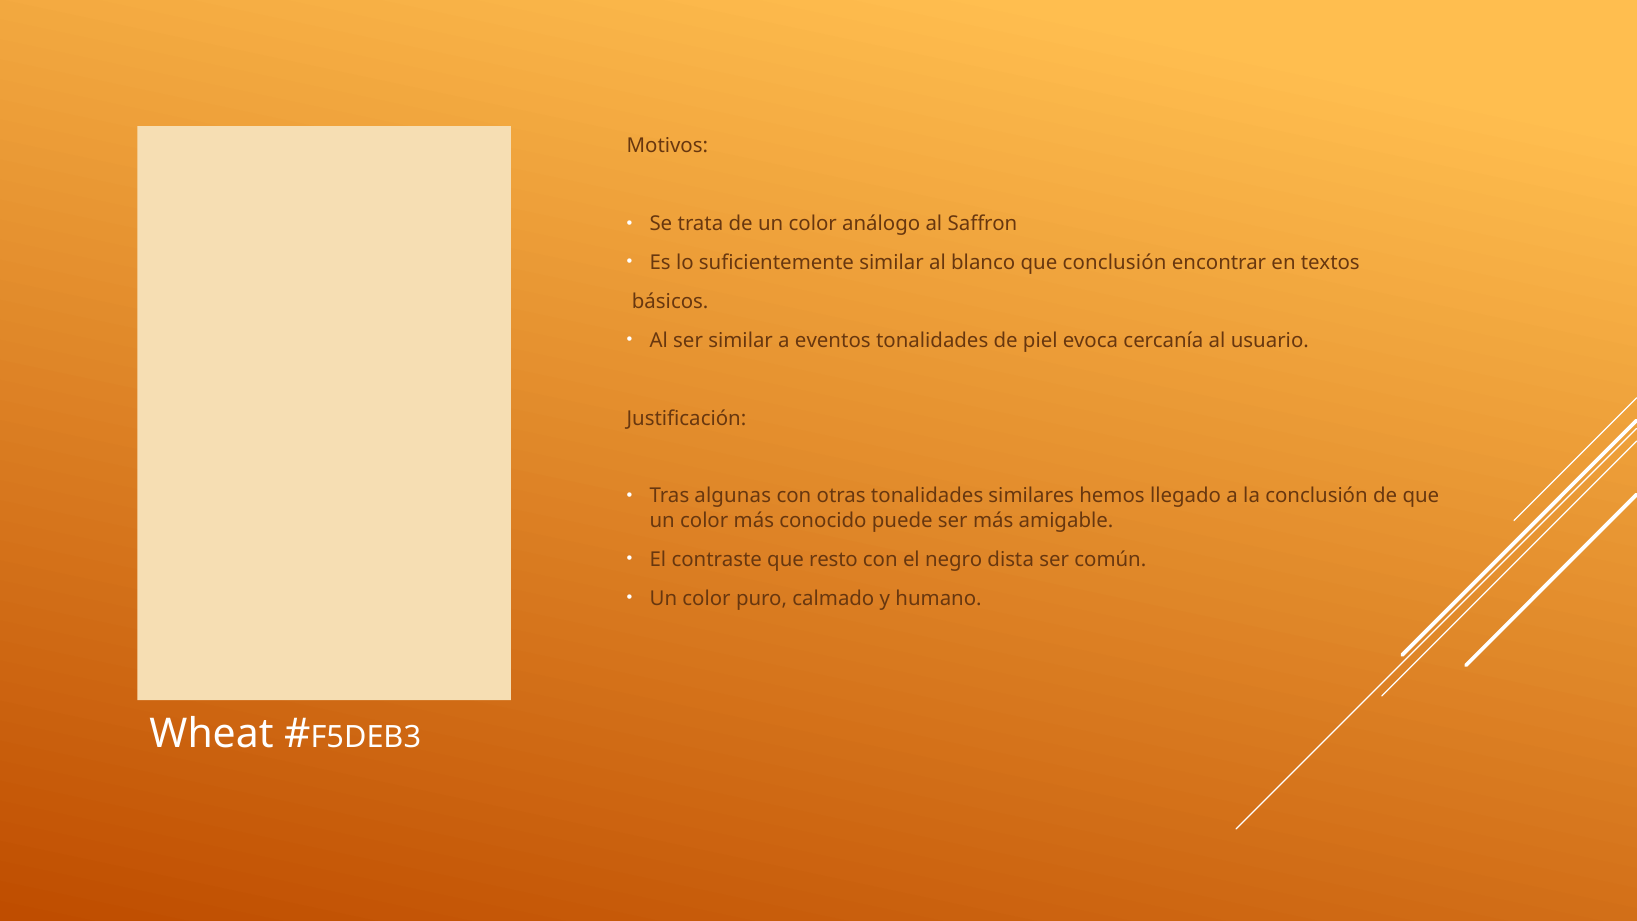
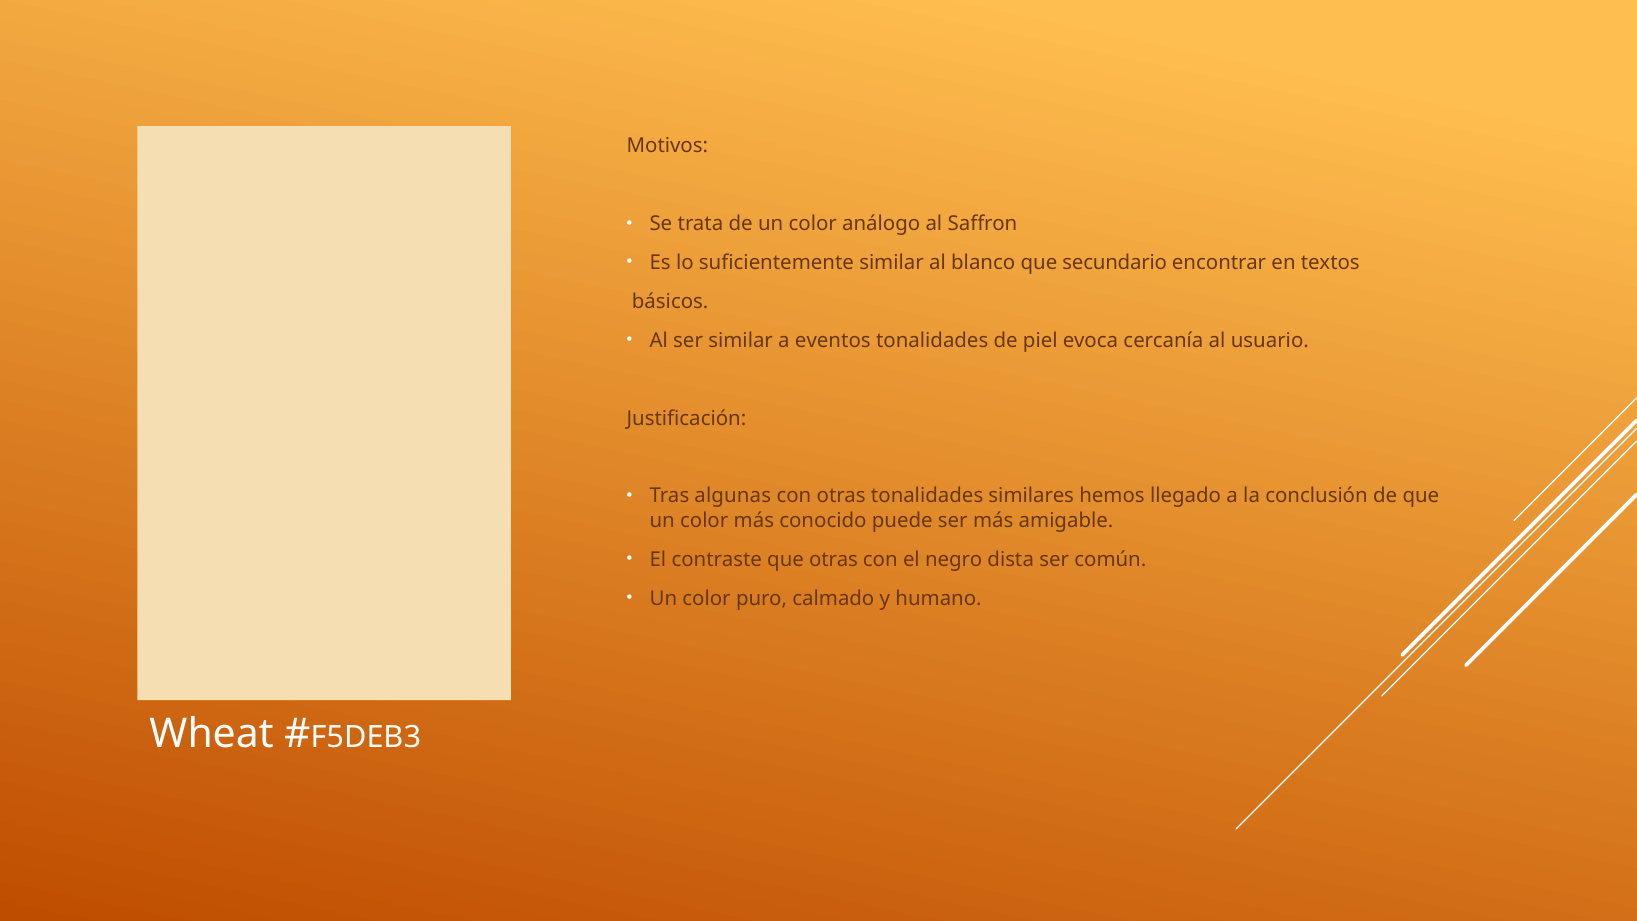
que conclusión: conclusión -> secundario (1115, 263)
que resto: resto -> otras (834, 560)
